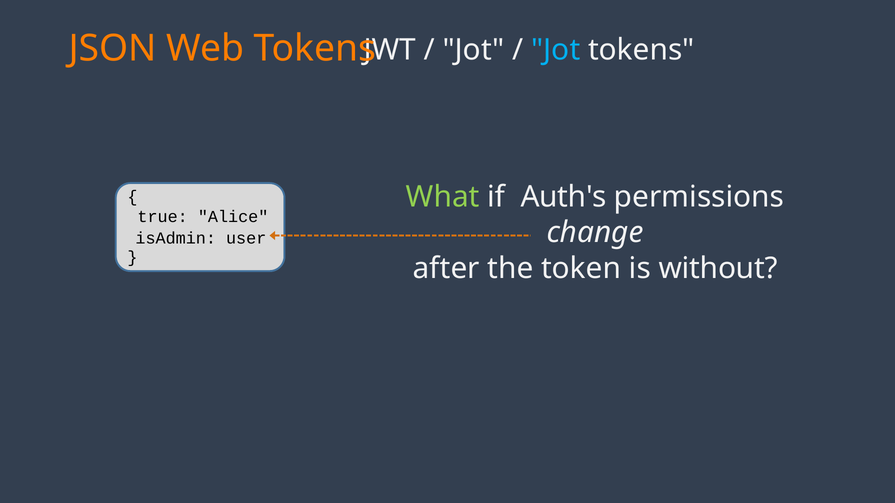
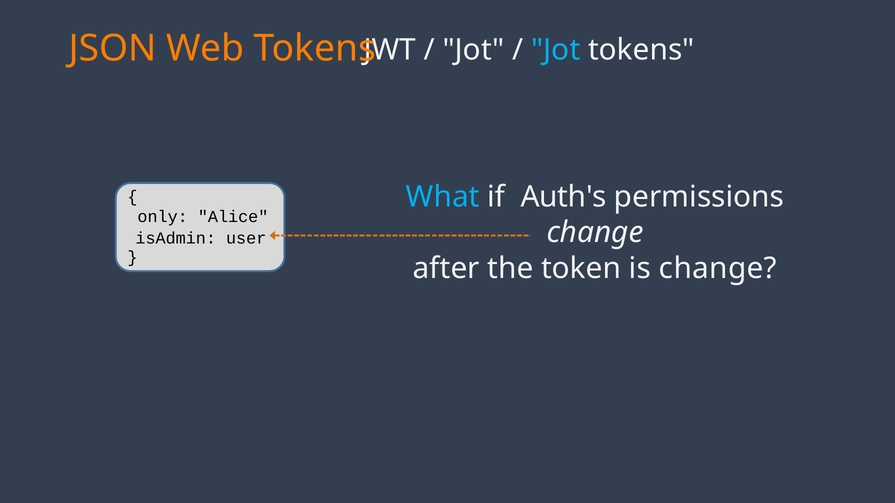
What colour: light green -> light blue (443, 197)
true: true -> only (163, 217)
is without: without -> change (718, 269)
